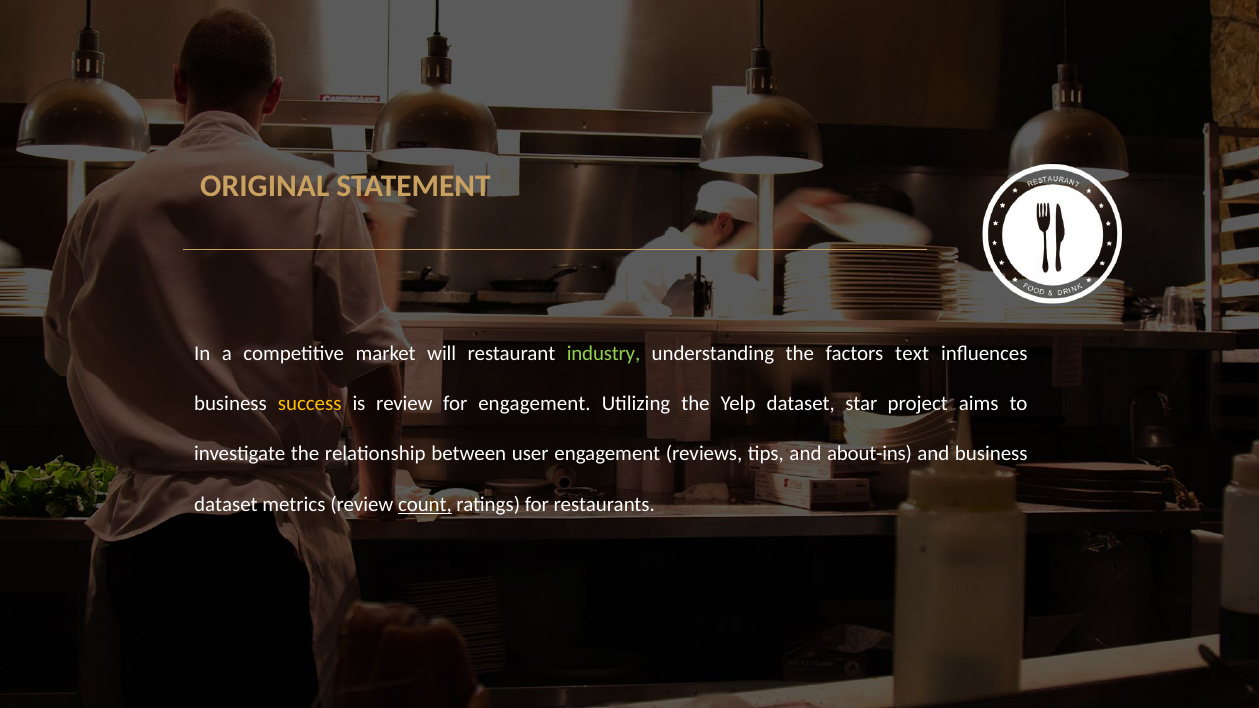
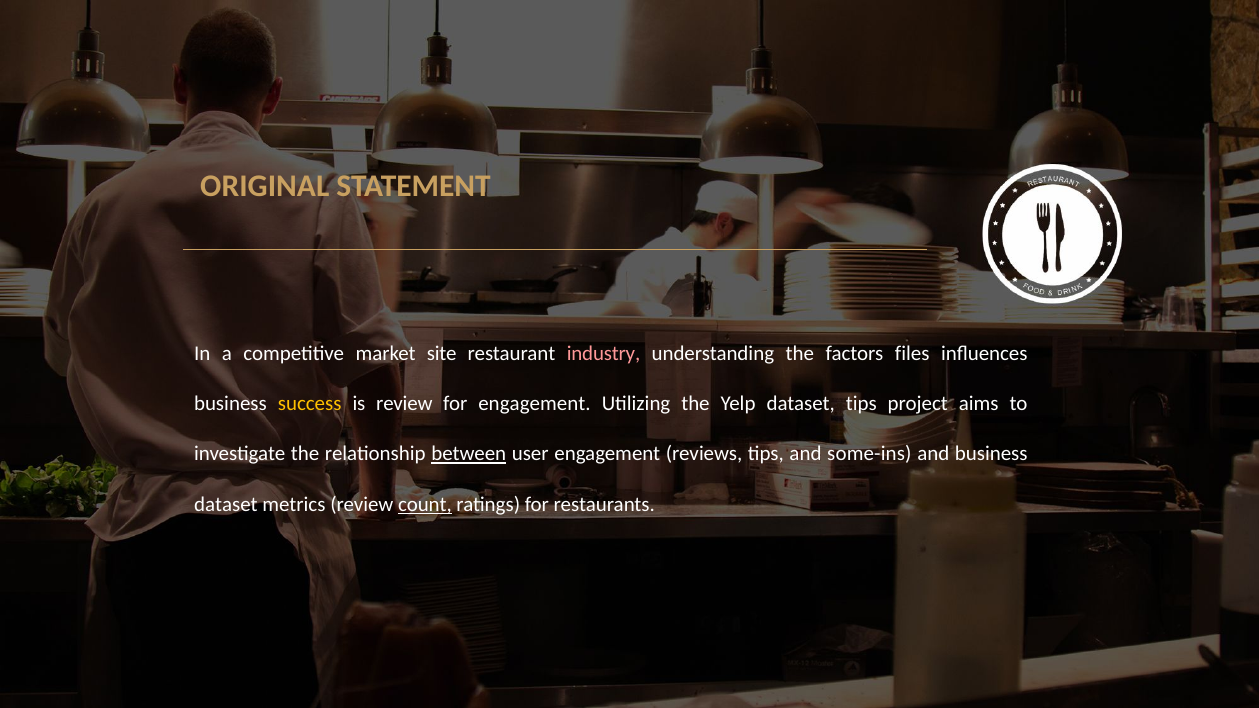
will: will -> site (442, 353)
industry colour: light green -> pink (604, 353)
text: text -> files (912, 353)
dataset star: star -> tips (861, 404)
between underline: none -> present (469, 454)
about-ins: about-ins -> some-ins (869, 454)
